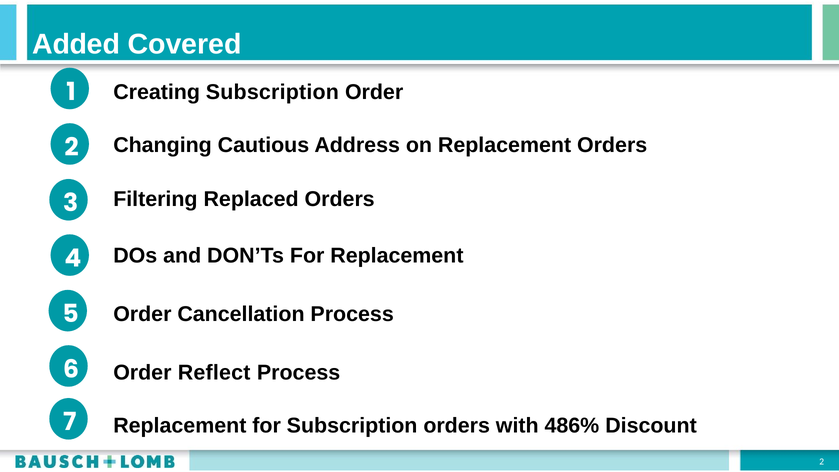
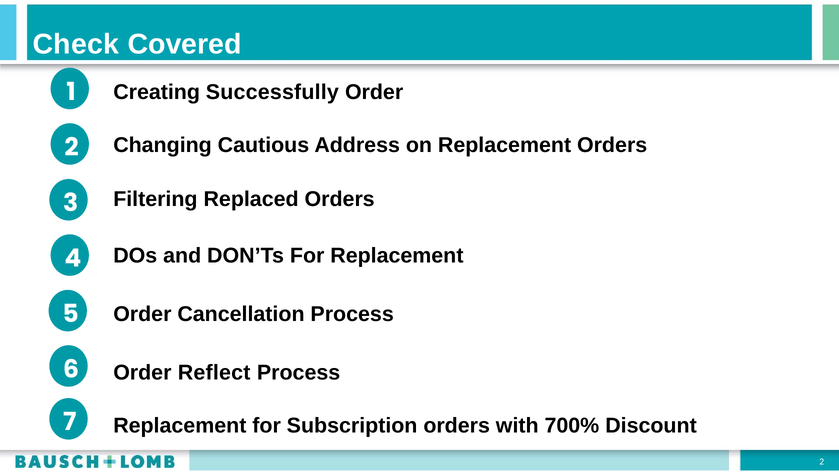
Added: Added -> Check (76, 45)
Creating Subscription: Subscription -> Successfully (272, 92)
486%: 486% -> 700% (572, 426)
